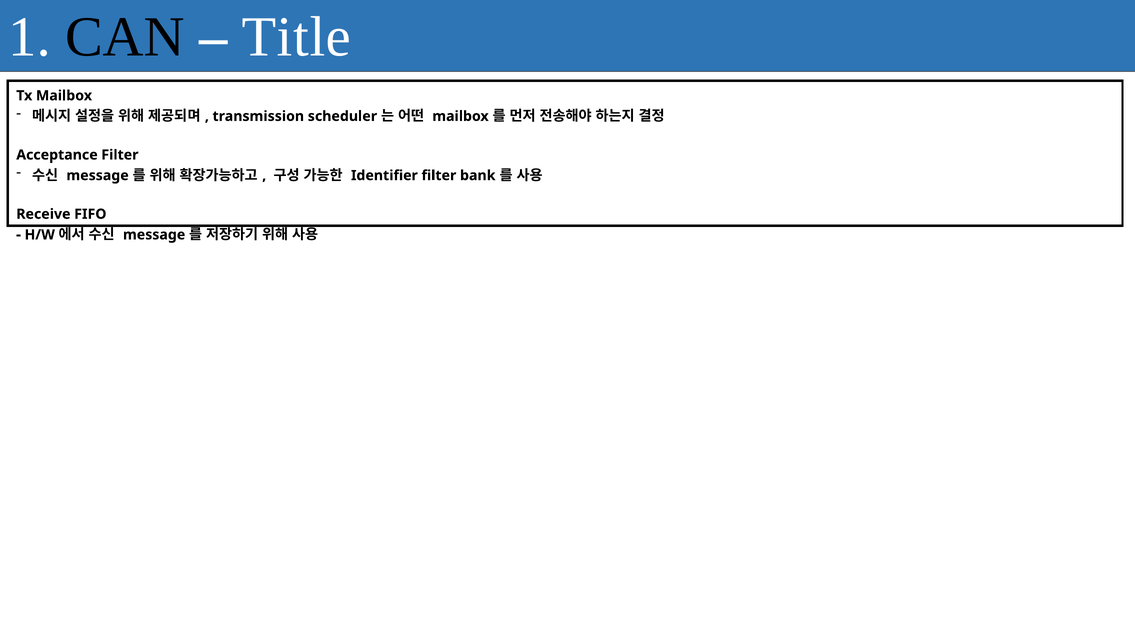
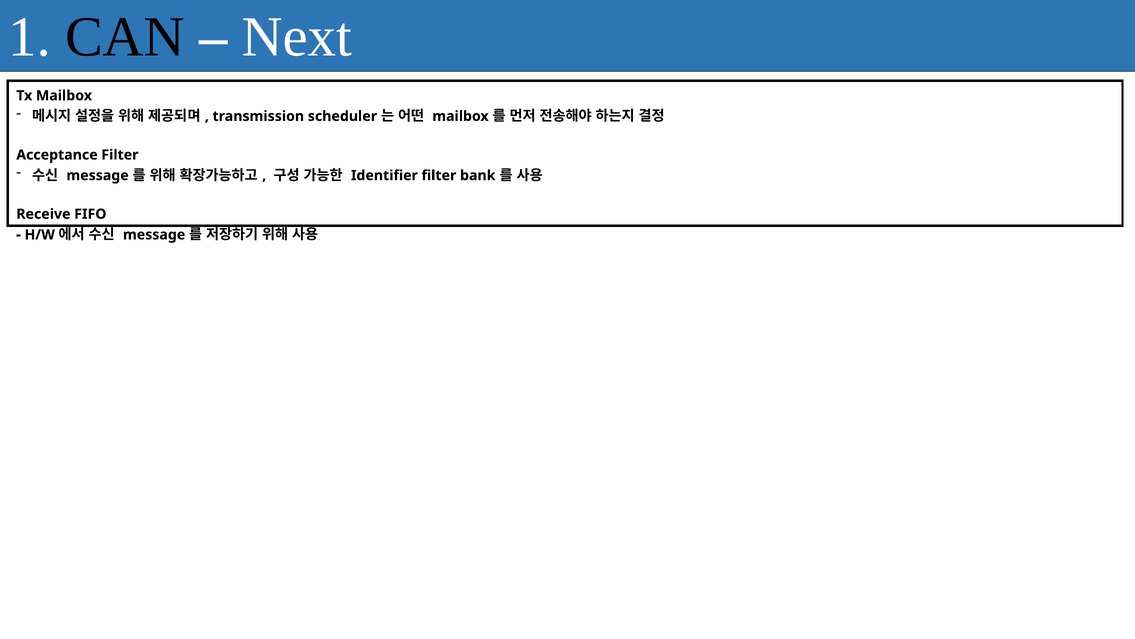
Title: Title -> Next (297, 37)
